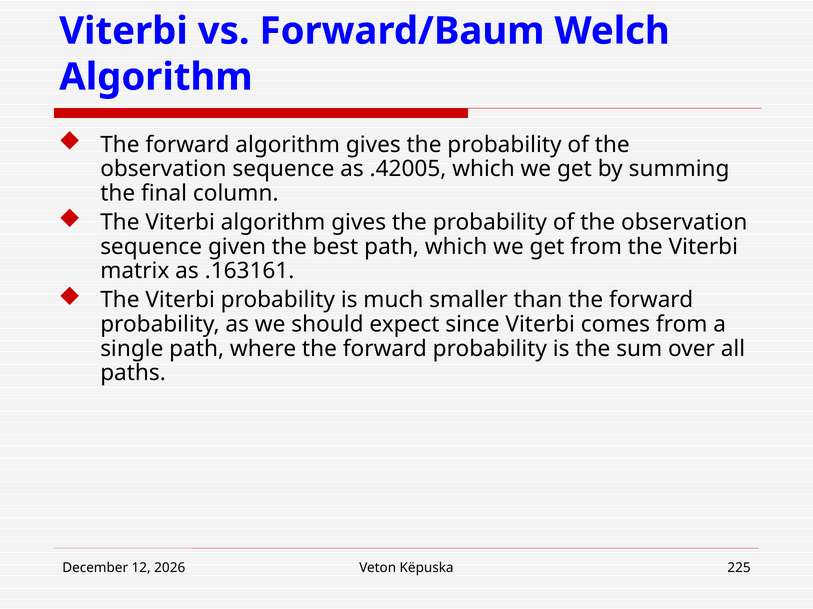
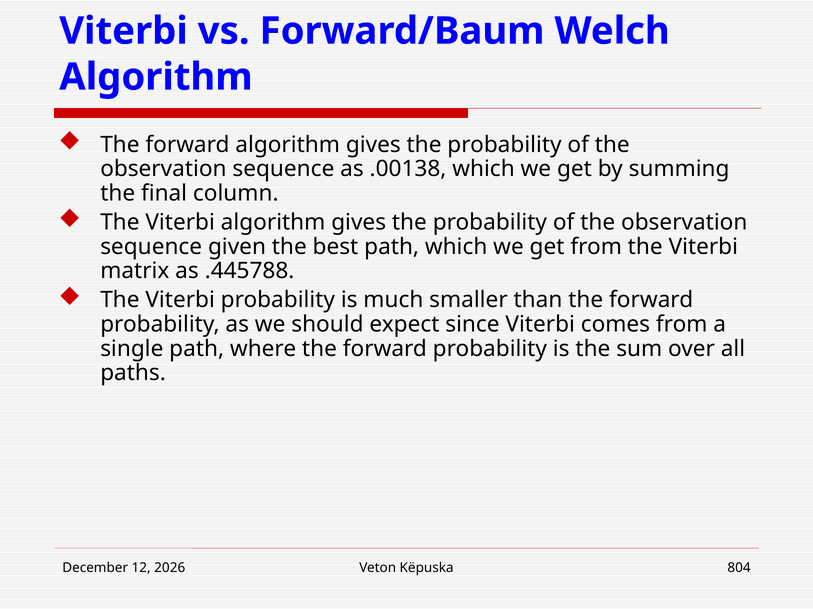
.42005: .42005 -> .00138 (408, 169)
.163161: .163161 -> .445788 (250, 271)
225: 225 -> 804 (739, 568)
